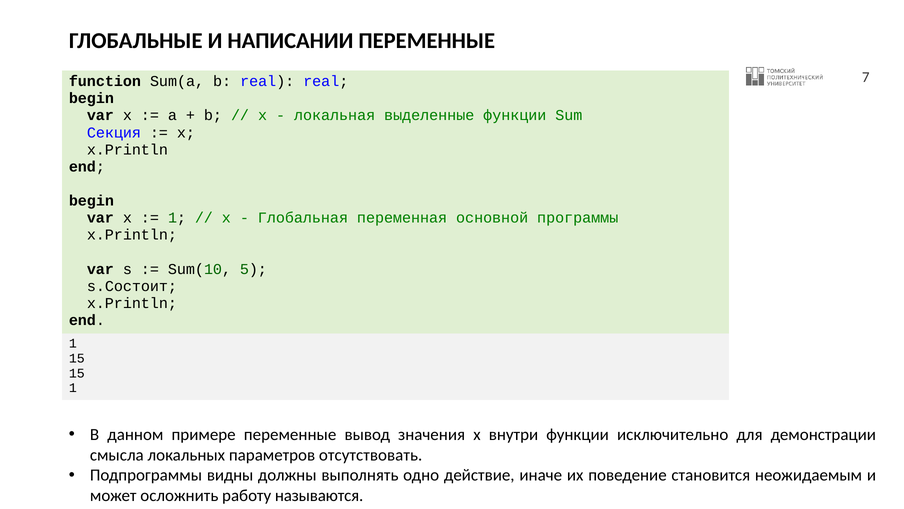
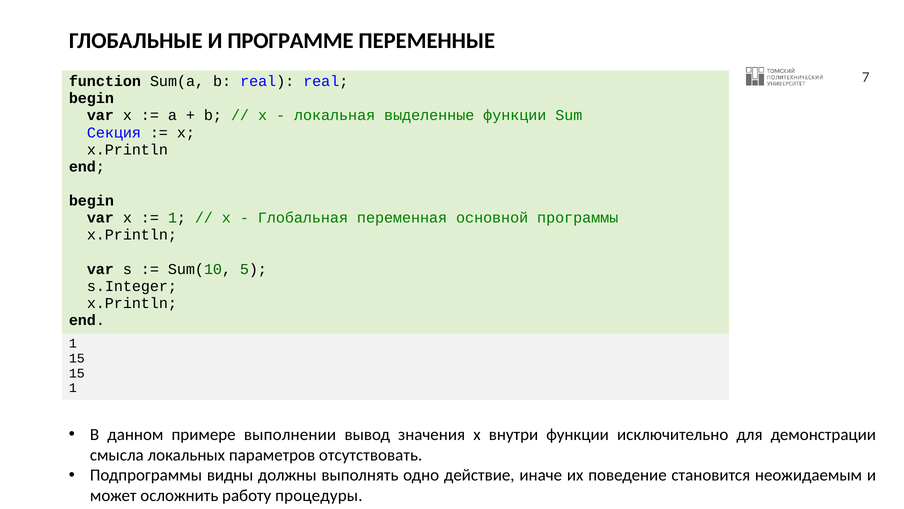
НАПИСАНИИ: НАПИСАНИИ -> ПРОГРАММЕ (290, 41)
s.Состоит: s.Состоит -> s.Integer (132, 286)
примере переменные: переменные -> выполнении (290, 434)
называются: называются -> процедуры (319, 495)
